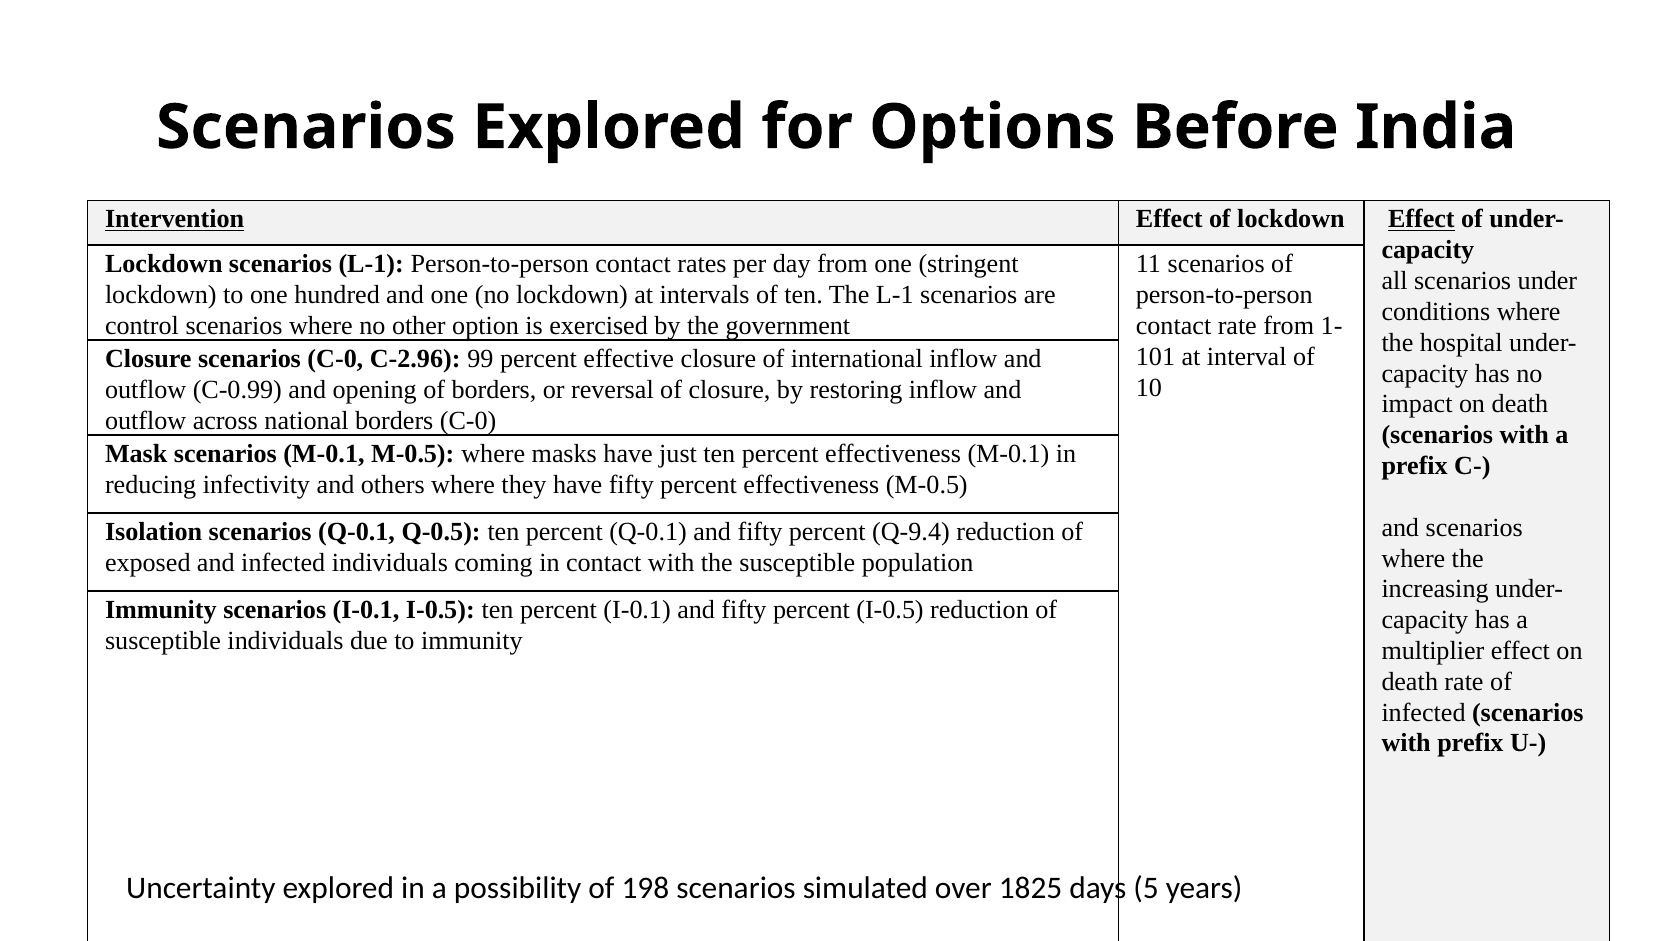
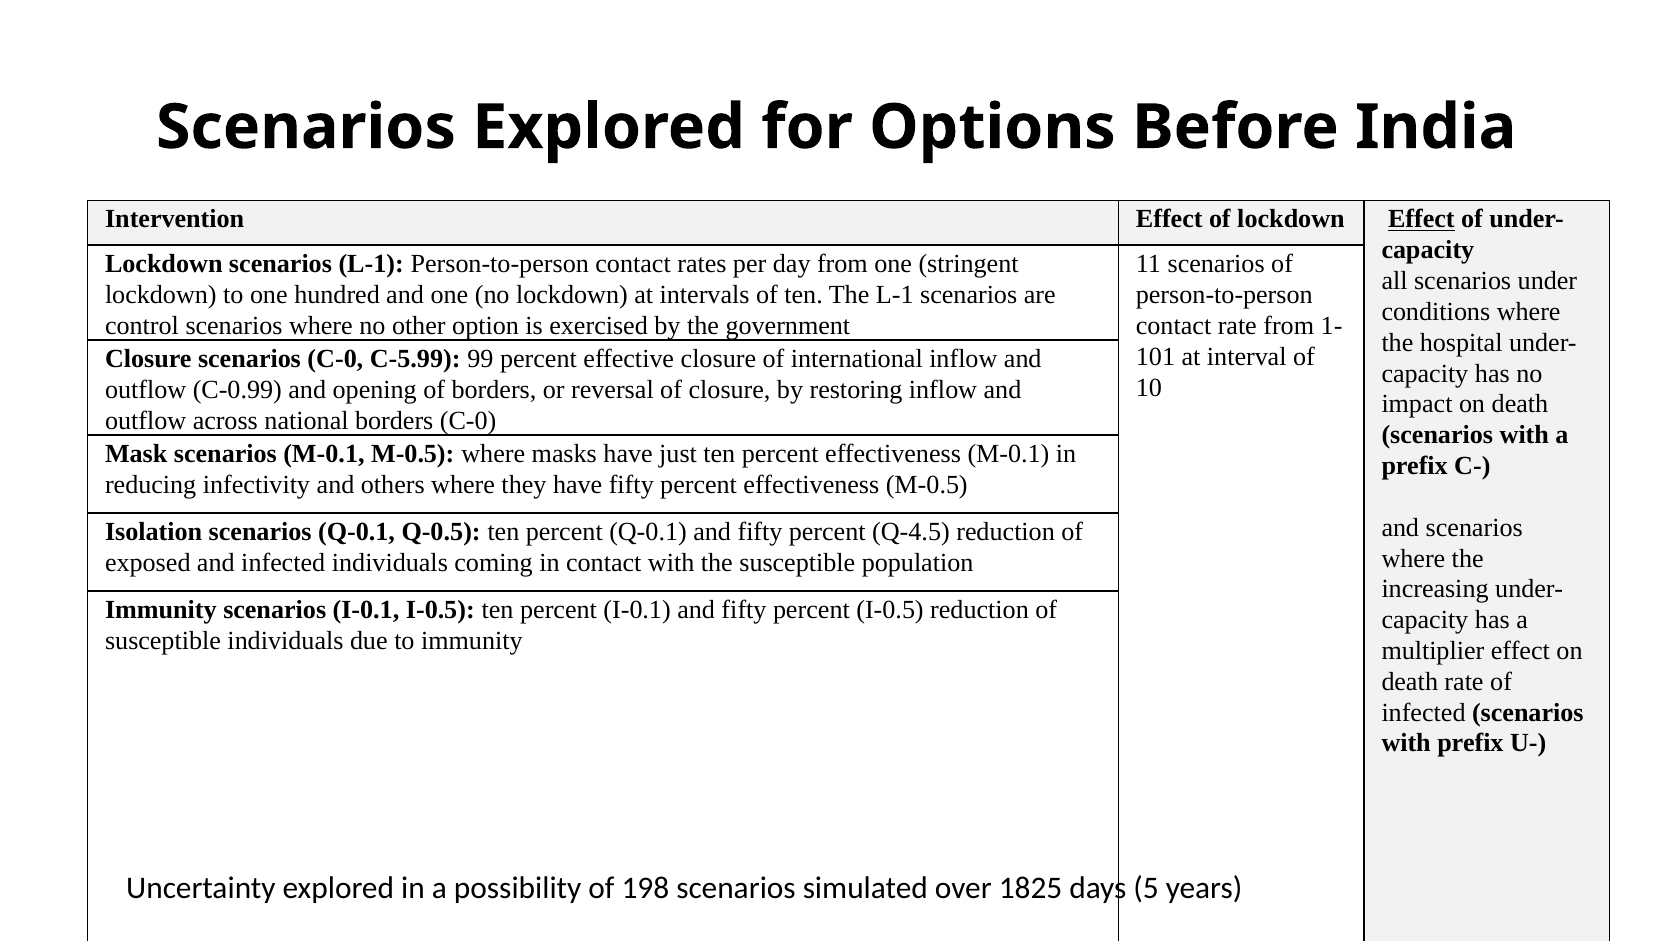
Intervention underline: present -> none (175, 219)
C-2.96: C-2.96 -> C-5.99 (415, 359)
Q-9.4: Q-9.4 -> Q-4.5 (911, 532)
